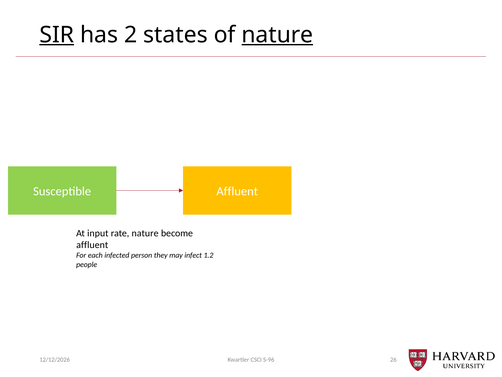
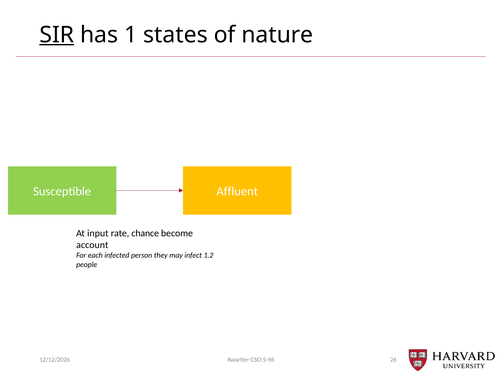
2: 2 -> 1 (131, 35)
nature underline: present -> none (277, 35)
rate nature: nature -> chance (145, 233)
affluent: affluent -> account (92, 245)
